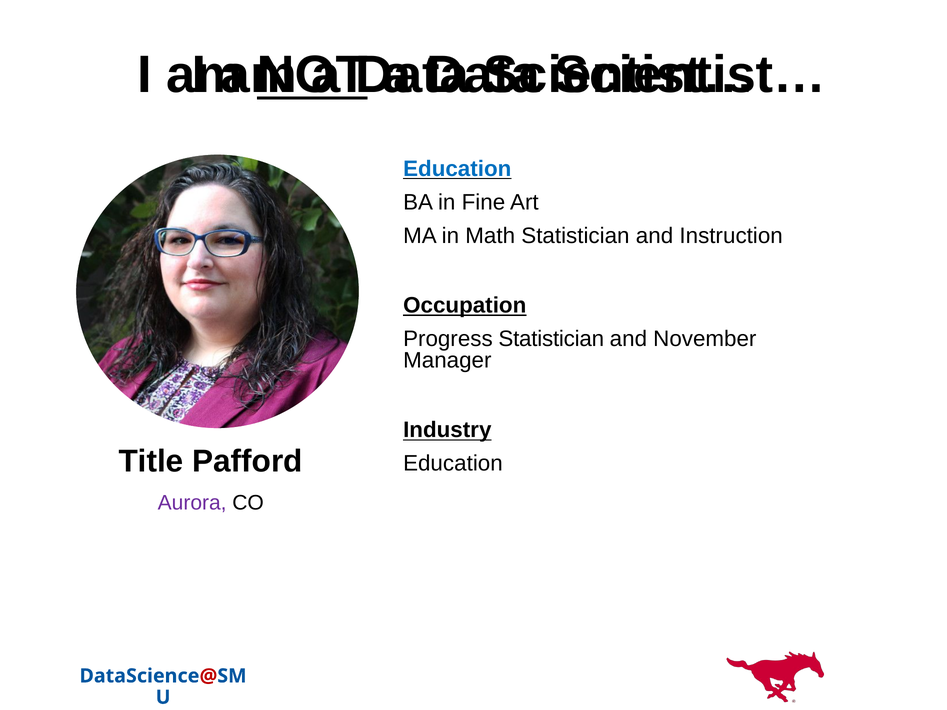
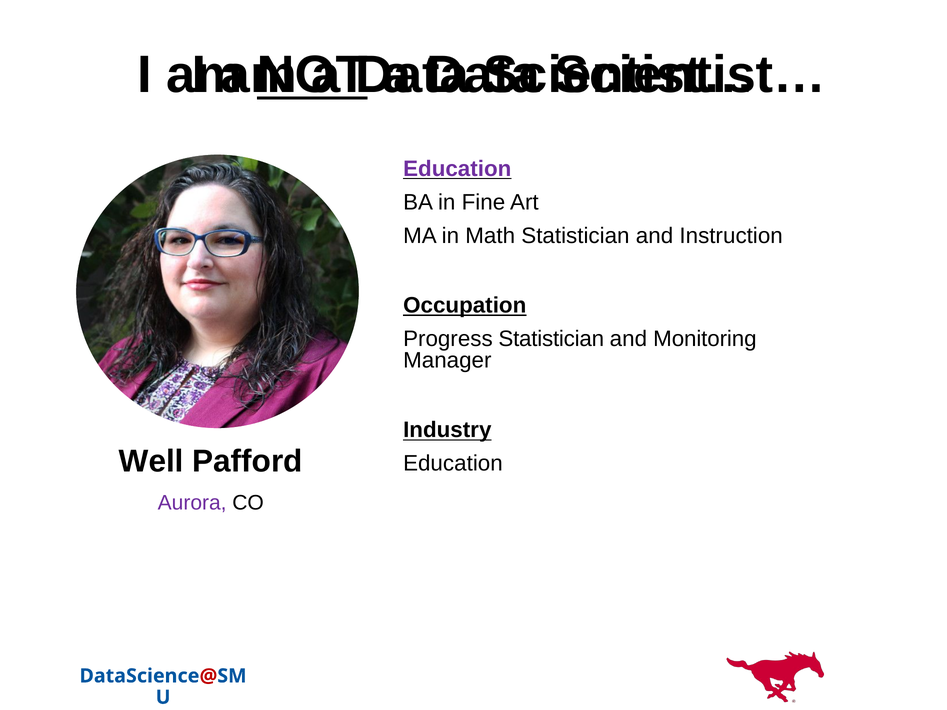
Education colour: blue -> purple (457, 169)
November: November -> Monitoring (705, 339)
Title: Title -> Well (151, 461)
